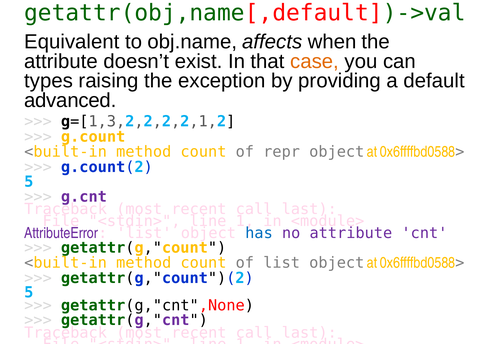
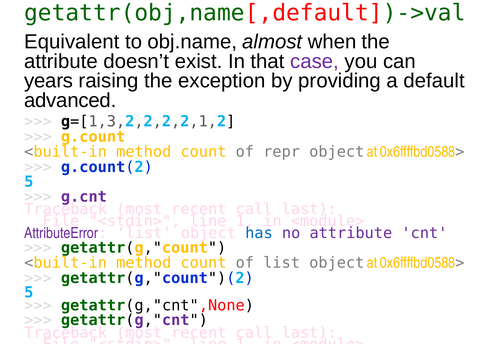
affects: affects -> almost (272, 42)
case colour: orange -> purple (315, 61)
types: types -> years (49, 81)
